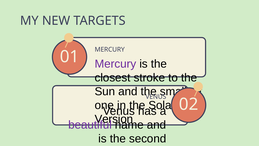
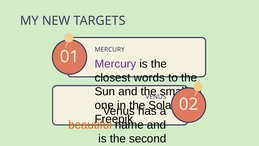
stroke: stroke -> words (149, 77)
Version: Version -> Freepik (114, 119)
beautiful colour: purple -> orange (90, 125)
